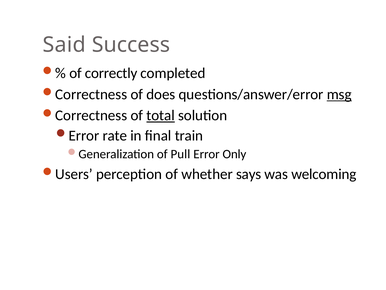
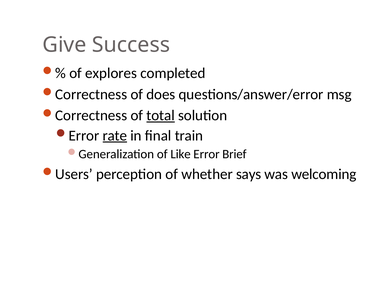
Said: Said -> Give (64, 45)
correctly: correctly -> explores (111, 73)
msg underline: present -> none (339, 94)
rate underline: none -> present (115, 135)
Pull: Pull -> Like (181, 154)
Only: Only -> Brief (234, 154)
